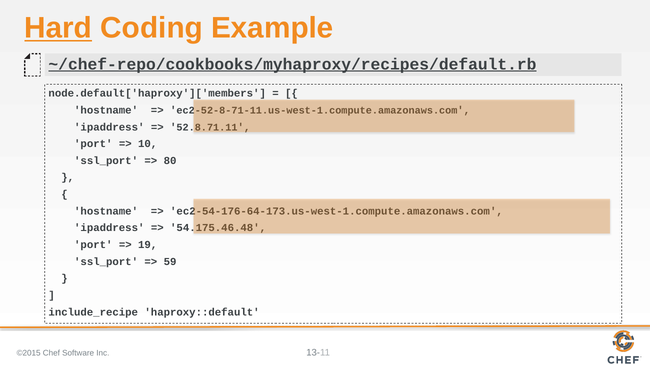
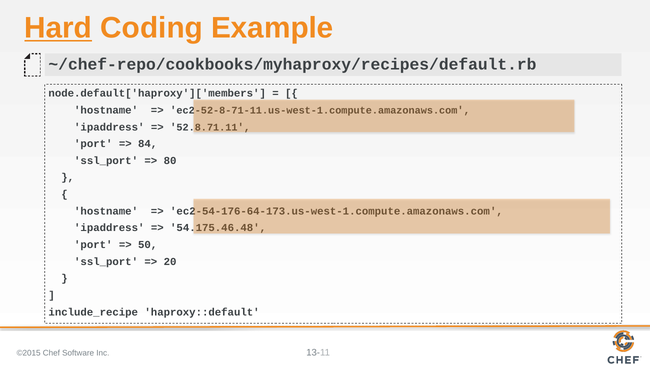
~/chef-repo/cookbooks/myhaproxy/recipes/default.rb underline: present -> none (292, 64)
10: 10 -> 84 (148, 144)
19: 19 -> 50 (148, 245)
59: 59 -> 20 (170, 262)
